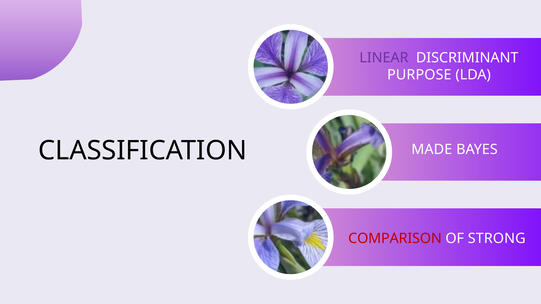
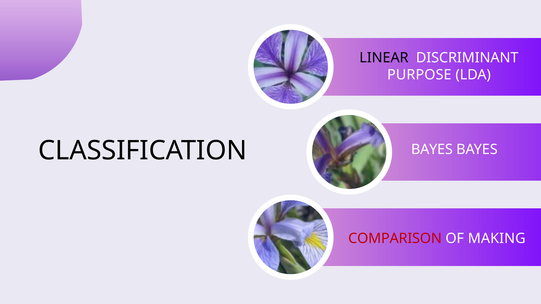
LINEAR colour: purple -> black (384, 58)
MADE: MADE -> BAYES (432, 149)
STRONG: STRONG -> MAKING (497, 239)
